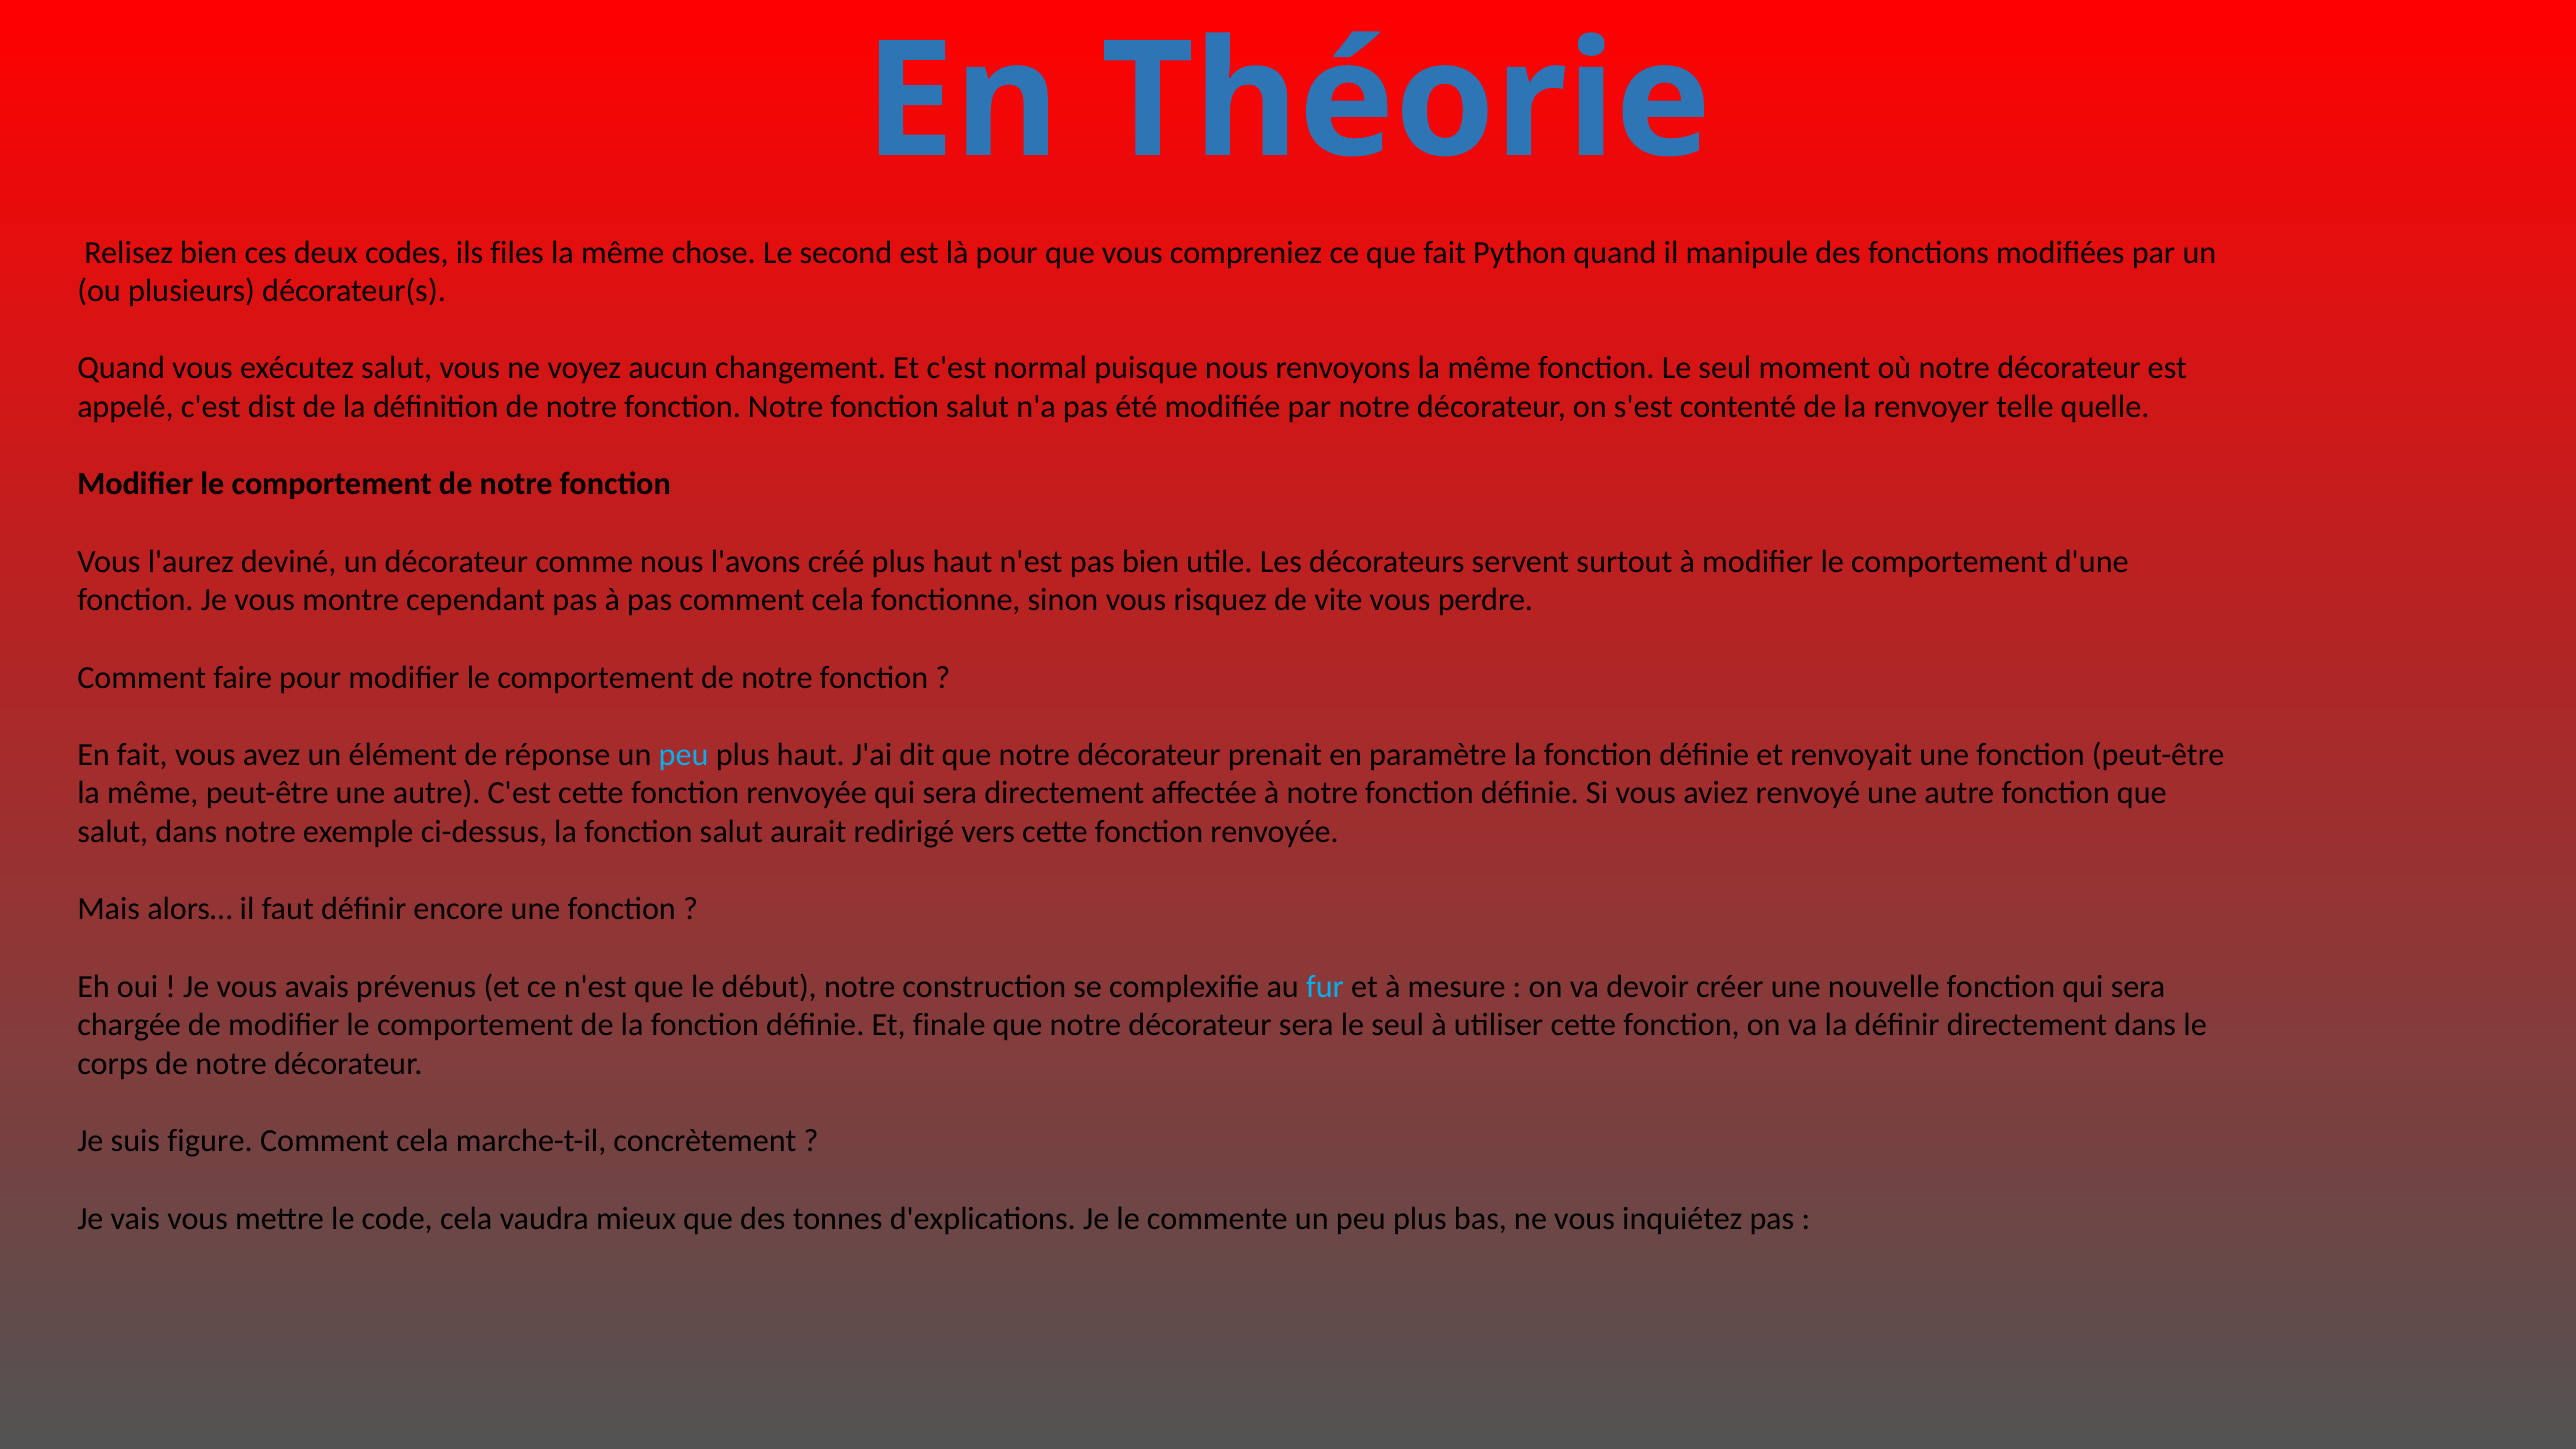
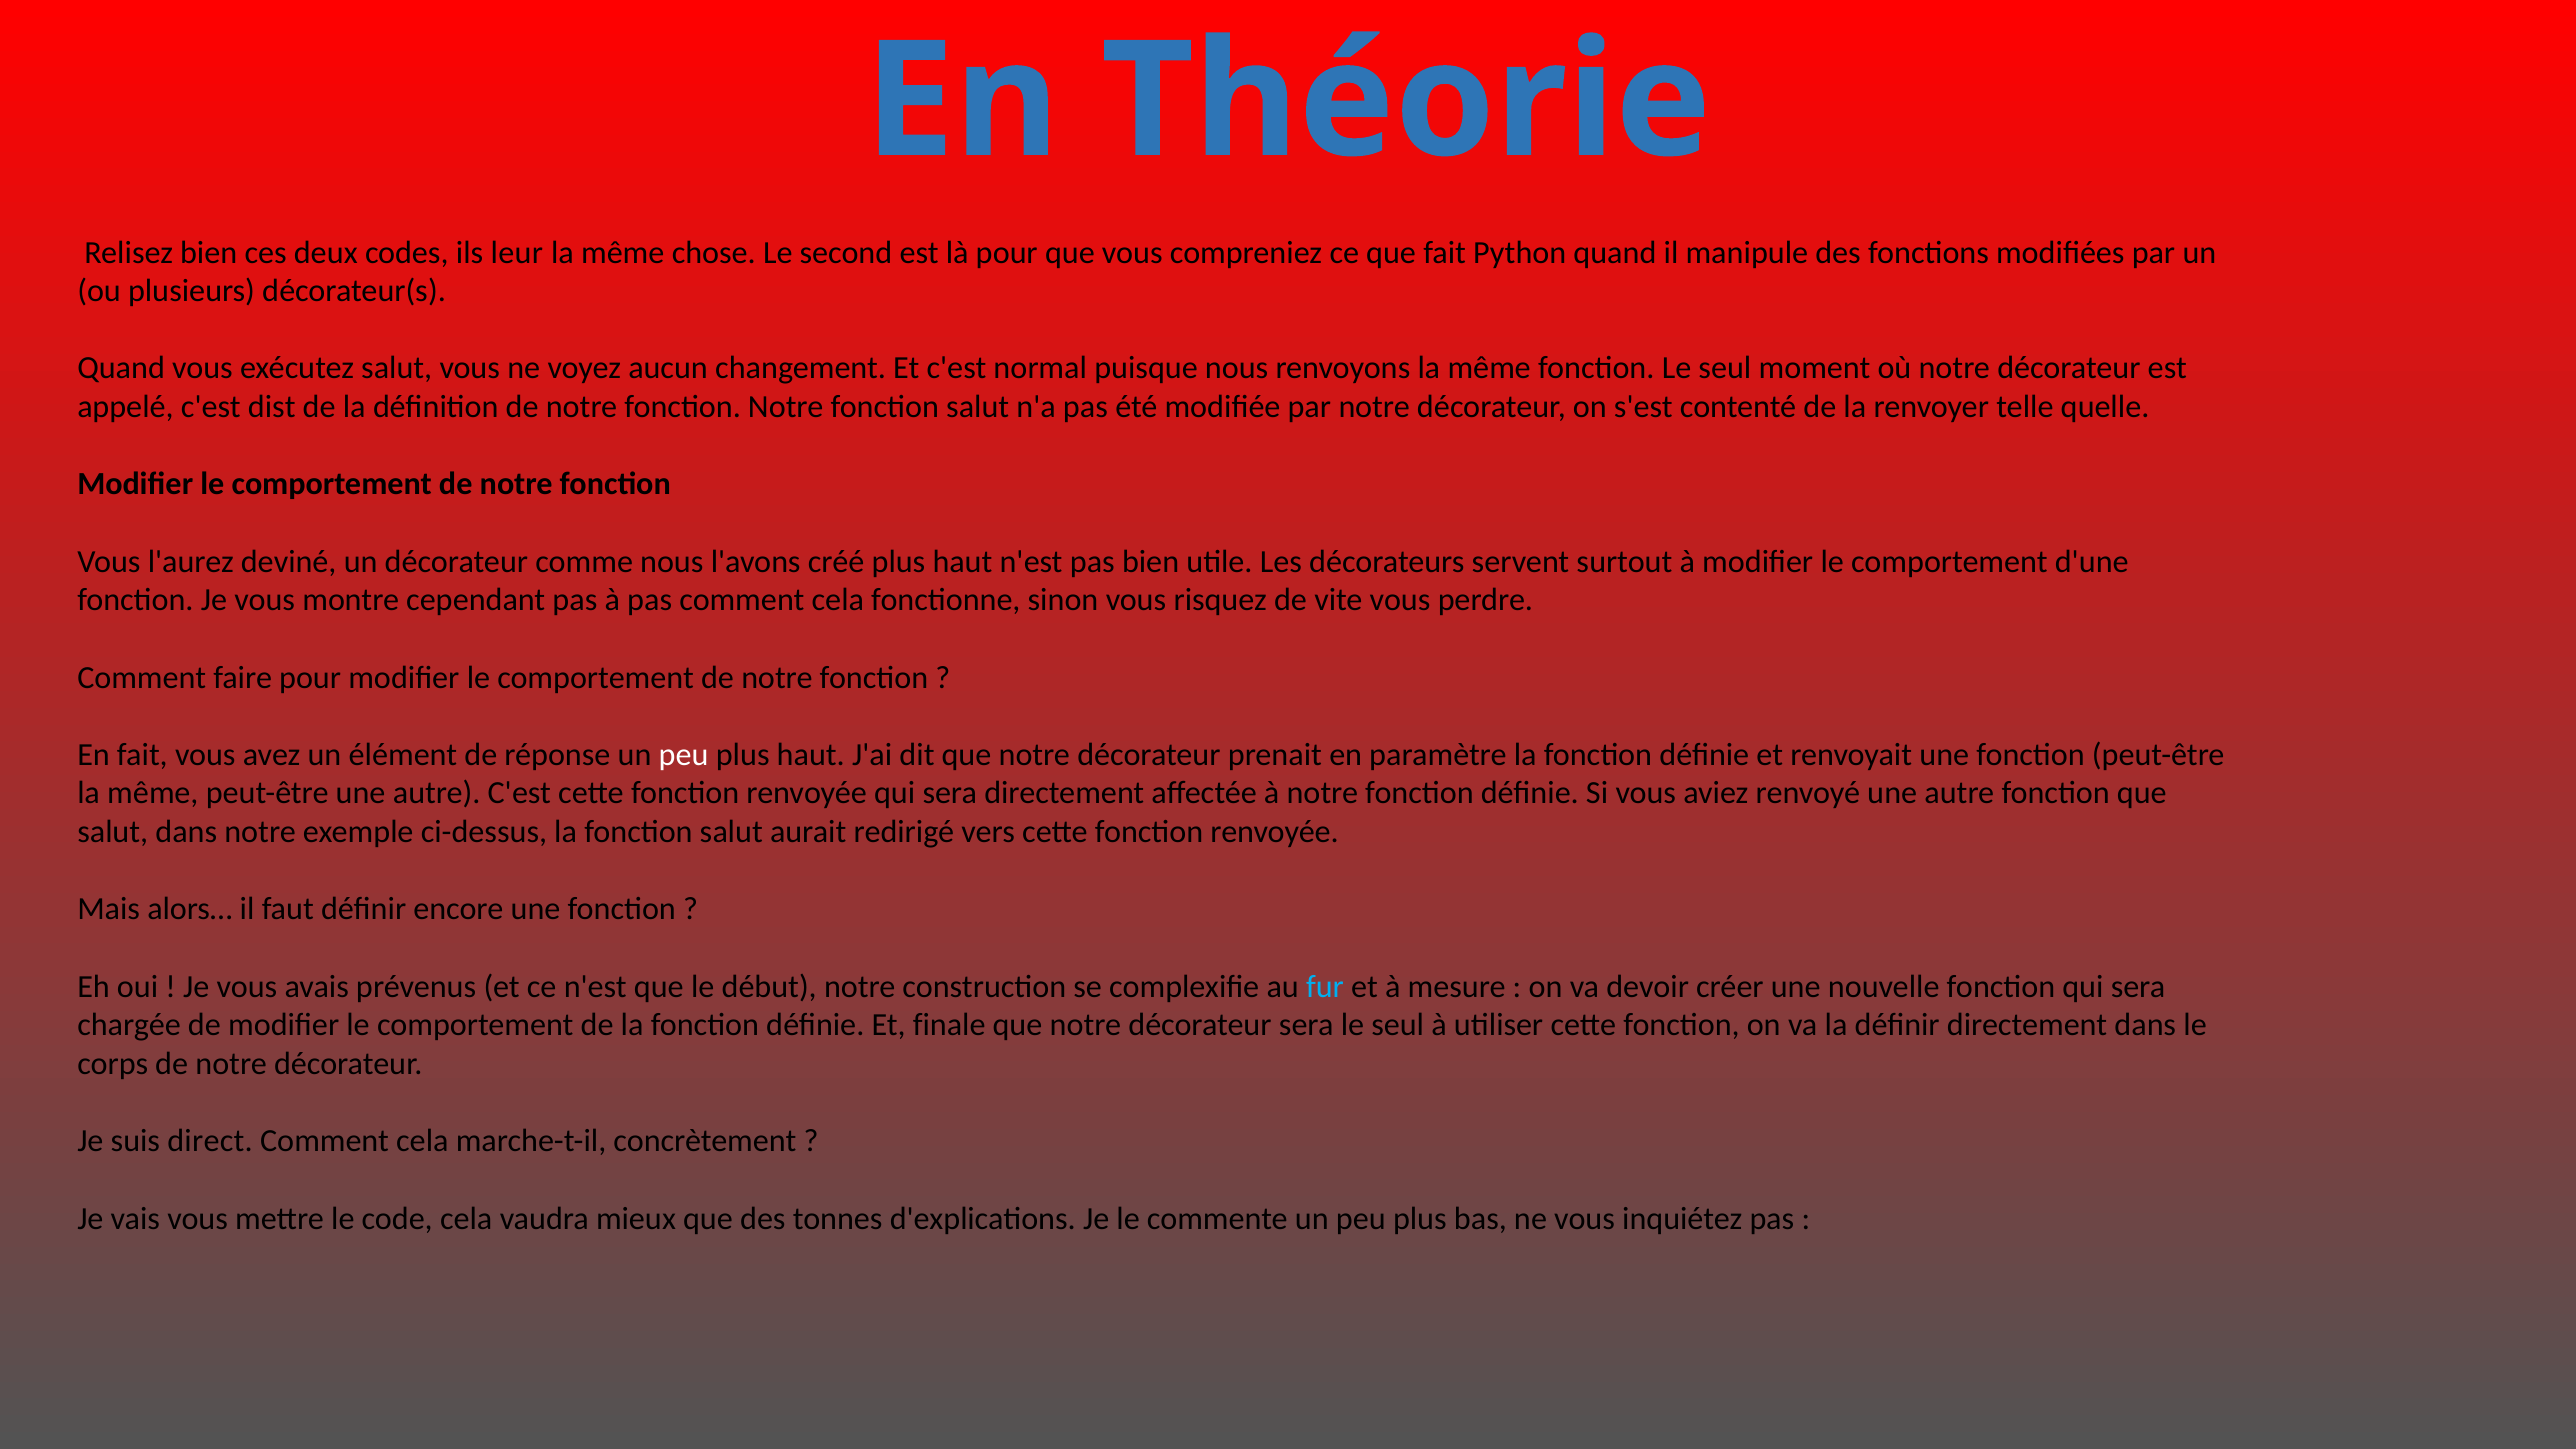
files: files -> leur (517, 252)
peu colour: light blue -> white (684, 755)
figure: figure -> direct (210, 1141)
